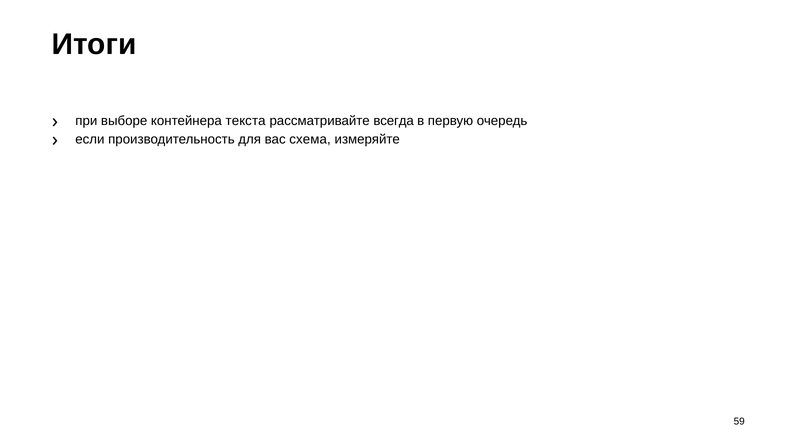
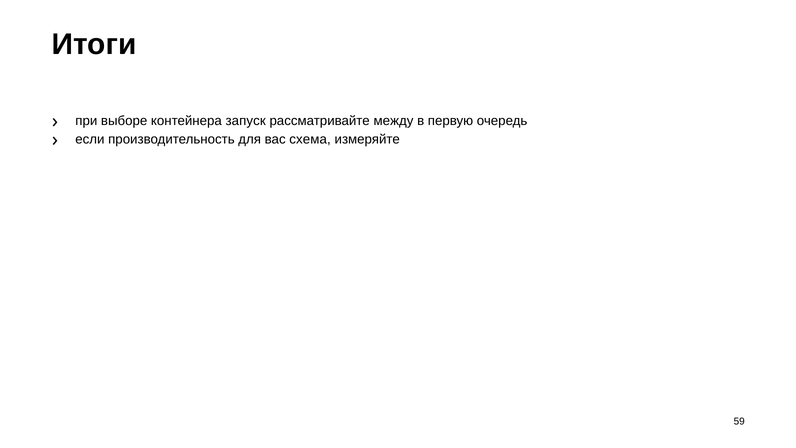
текста: текста -> запуск (246, 121)
всегда: всегда -> между (394, 121)
